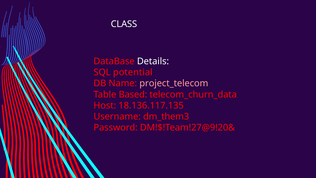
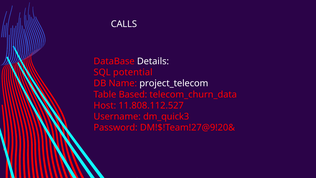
CLASS: CLASS -> CALLS (124, 24)
project_telecom colour: pink -> white (174, 83)
18.136.117.135: 18.136.117.135 -> 11.808.112.527 (151, 105)
dm_them3: dm_them3 -> dm_quick3 (166, 116)
